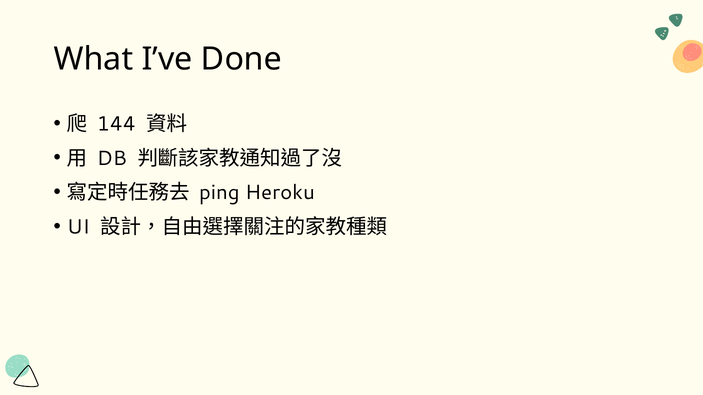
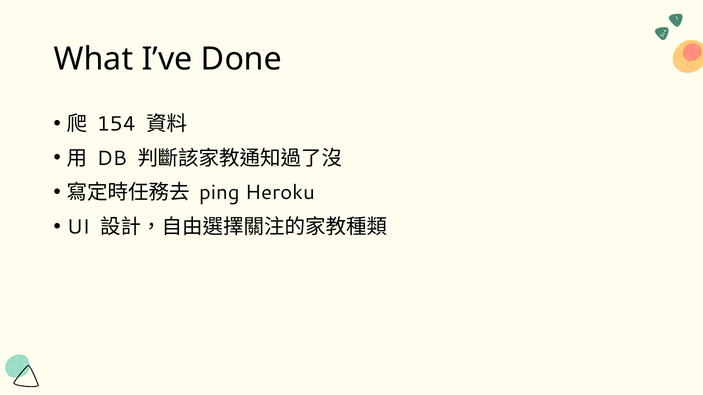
144: 144 -> 154 (116, 124)
